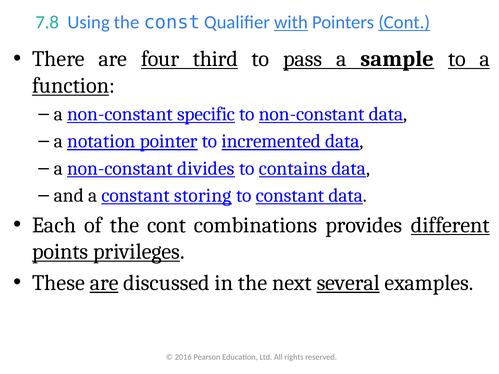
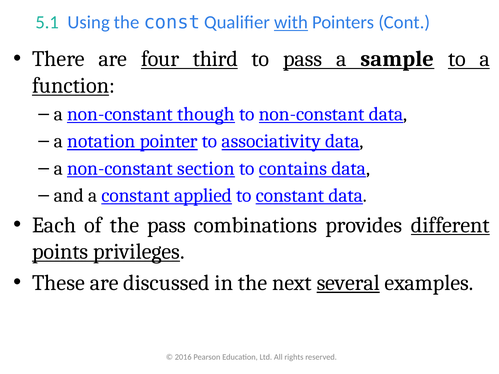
7.8: 7.8 -> 5.1 (47, 22)
Cont underline: present -> none (404, 22)
specific: specific -> though (206, 114)
incremented: incremented -> associativity (271, 141)
divides: divides -> section (206, 168)
storing: storing -> applied (203, 196)
the cont: cont -> pass (167, 225)
are underline: present -> none (104, 283)
